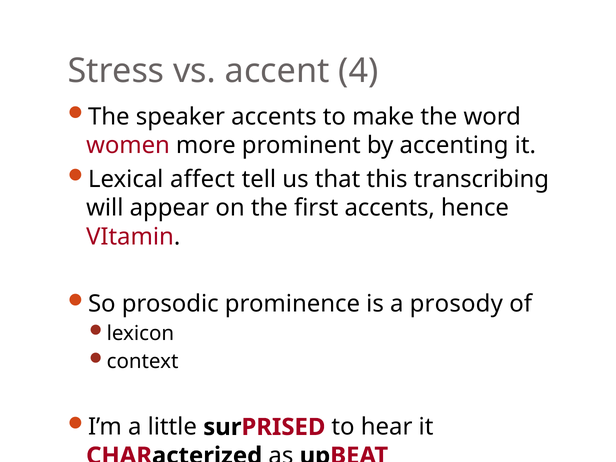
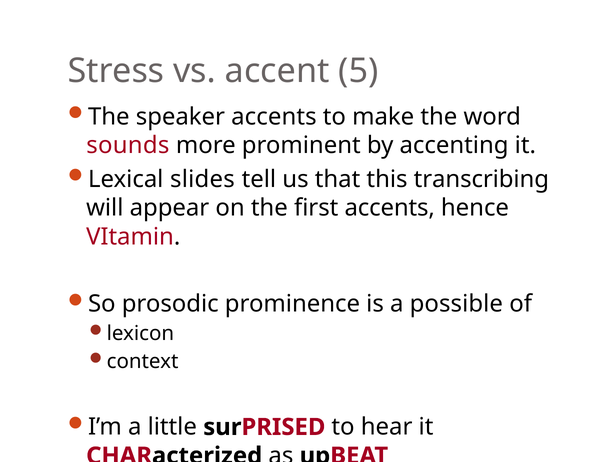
4: 4 -> 5 (358, 71)
women: women -> sounds (128, 145)
affect: affect -> slides (202, 179)
prosody: prosody -> possible (456, 304)
